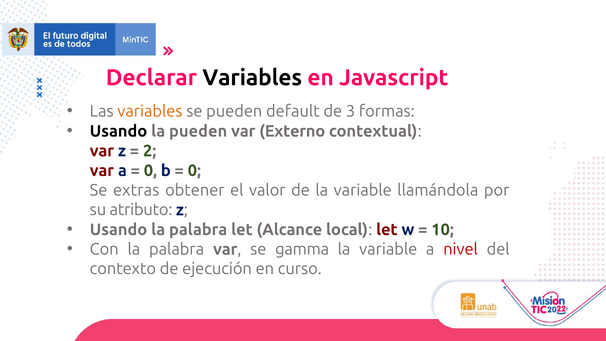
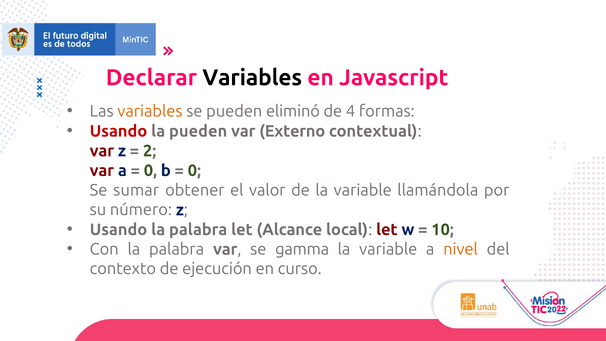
default: default -> eliminó (293, 111)
3: 3 -> 4 (351, 111)
Usando colour: black -> red (118, 131)
extras: extras -> sumar (136, 190)
atributo: atributo -> número (141, 210)
nivel colour: red -> orange (461, 249)
